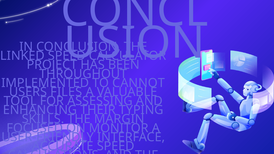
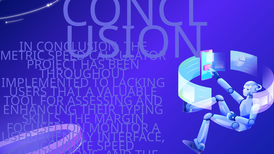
LINKED: LINKED -> METRIC (22, 56)
CANNOT: CANNOT -> LACKING (139, 83)
FILES: FILES -> THAT (66, 92)
